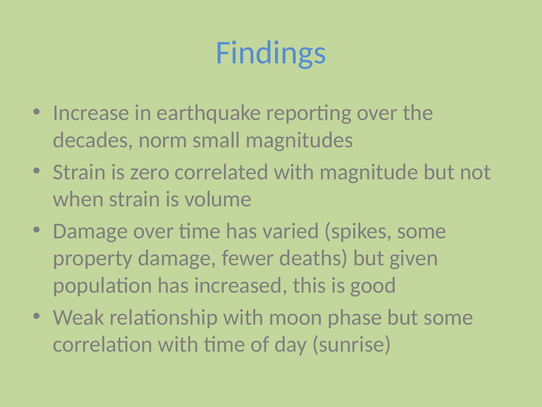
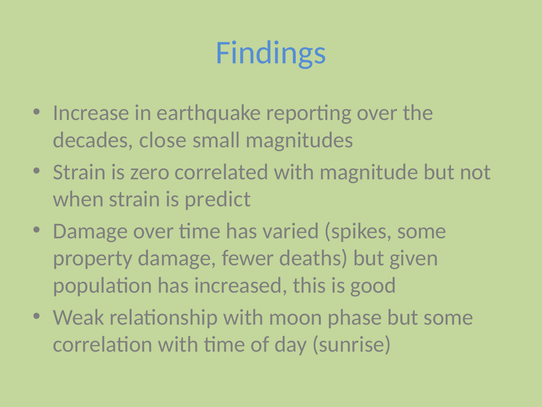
norm: norm -> close (163, 140)
volume: volume -> predict (218, 199)
